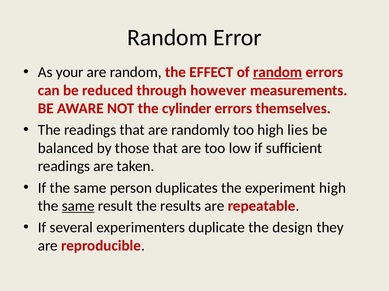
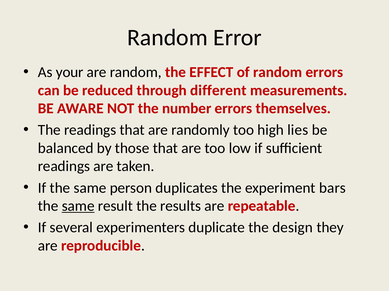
random underline: present -> none (278, 72)
however: however -> different (218, 91)
cylinder: cylinder -> number (187, 109)
experiment high: high -> bars (332, 188)
